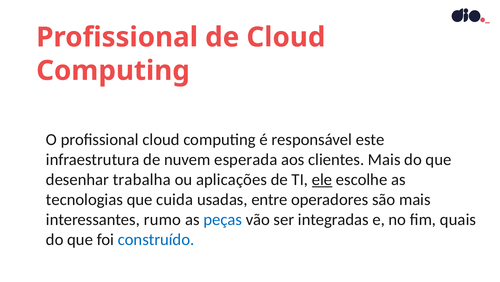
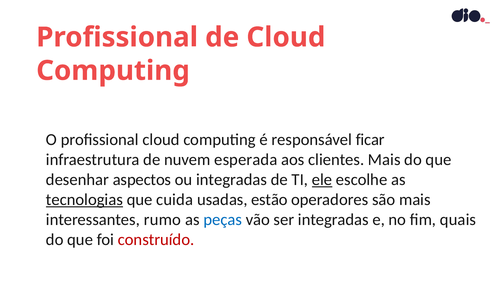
este: este -> ficar (370, 139)
trabalha: trabalha -> aspectos (142, 179)
ou aplicações: aplicações -> integradas (232, 179)
tecnologias underline: none -> present (84, 199)
entre: entre -> estão (269, 199)
construído colour: blue -> red (156, 239)
